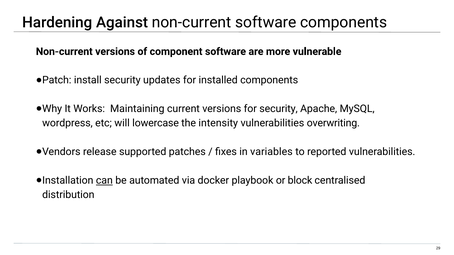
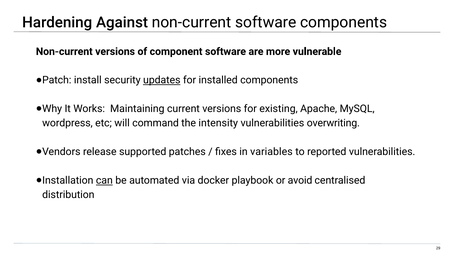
updates underline: none -> present (162, 80)
for security: security -> existing (279, 109)
lowercase: lowercase -> command (156, 123)
block: block -> avoid (300, 181)
